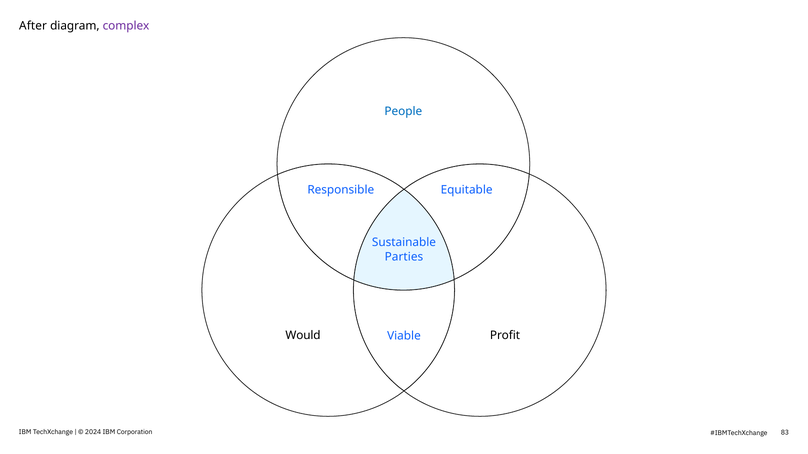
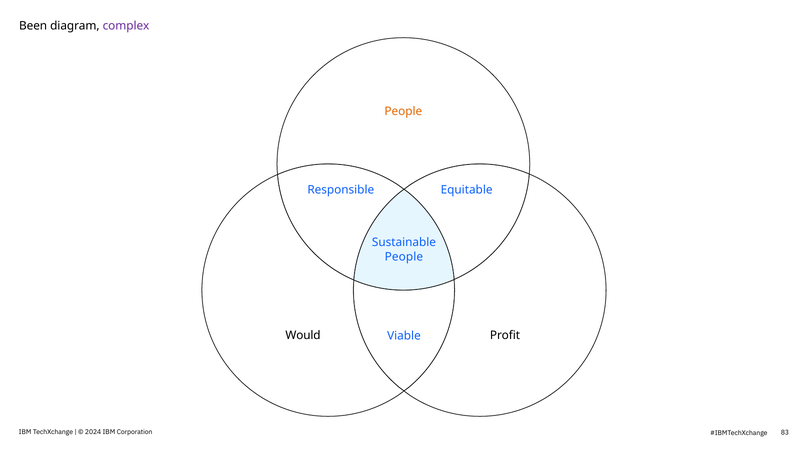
After: After -> Been (33, 26)
People colour: blue -> orange (403, 111)
Parties: Parties -> People (404, 257)
